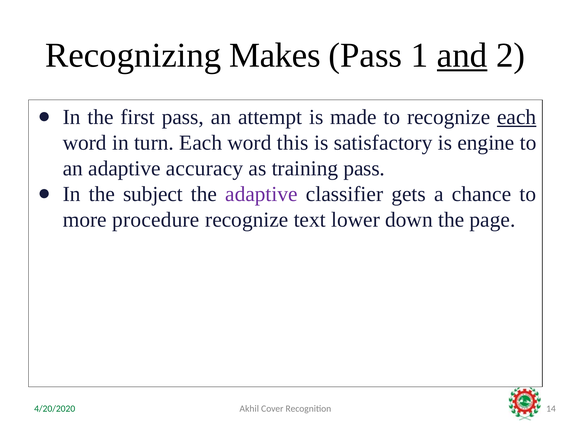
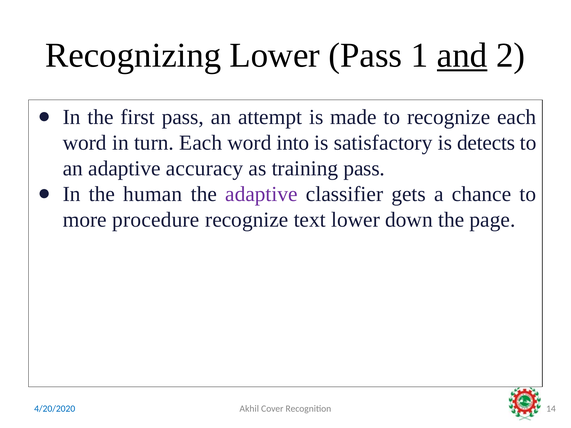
Recognizing Makes: Makes -> Lower (275, 55)
each underline: present -> none (517, 117)
this: this -> into (293, 143)
engine: engine -> detects (486, 143)
subject: subject -> human (153, 194)
4/20/2020 colour: green -> blue (55, 409)
